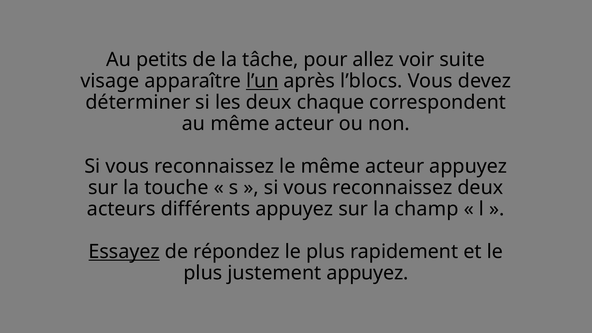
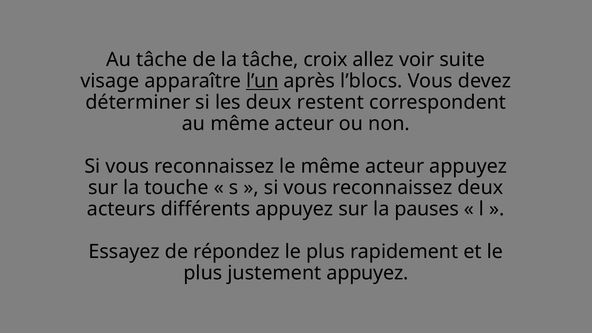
Au petits: petits -> tâche (162, 60)
pour: pour -> croix (326, 60)
chaque: chaque -> restent (330, 102)
champ: champ -> pauses (427, 209)
Essayez underline: present -> none (124, 252)
